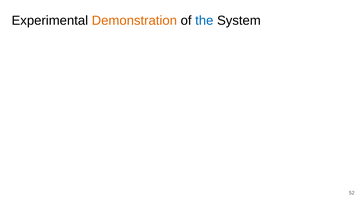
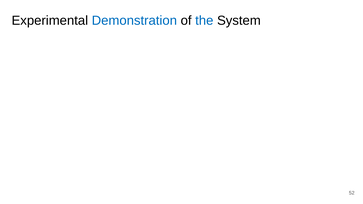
Demonstration colour: orange -> blue (134, 21)
